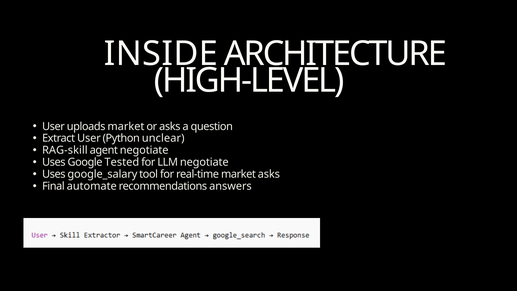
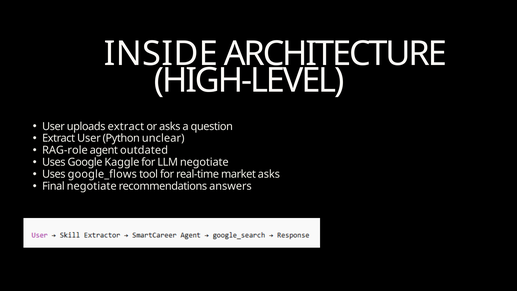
uploads market: market -> extract (126, 126)
RAG-skill: RAG-skill -> RAG-role (65, 150)
agent negotiate: negotiate -> outdated (144, 150)
Tested: Tested -> Kaggle (122, 162)
google_salary: google_salary -> google_flows (102, 174)
Final automate: automate -> negotiate (92, 186)
